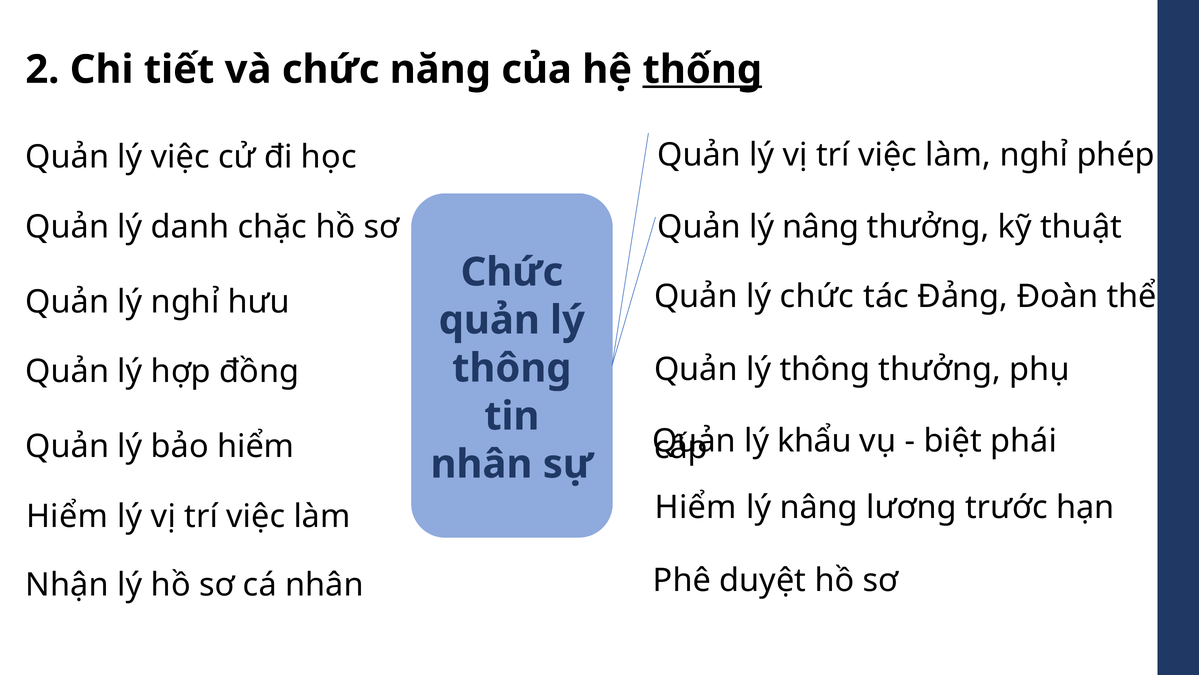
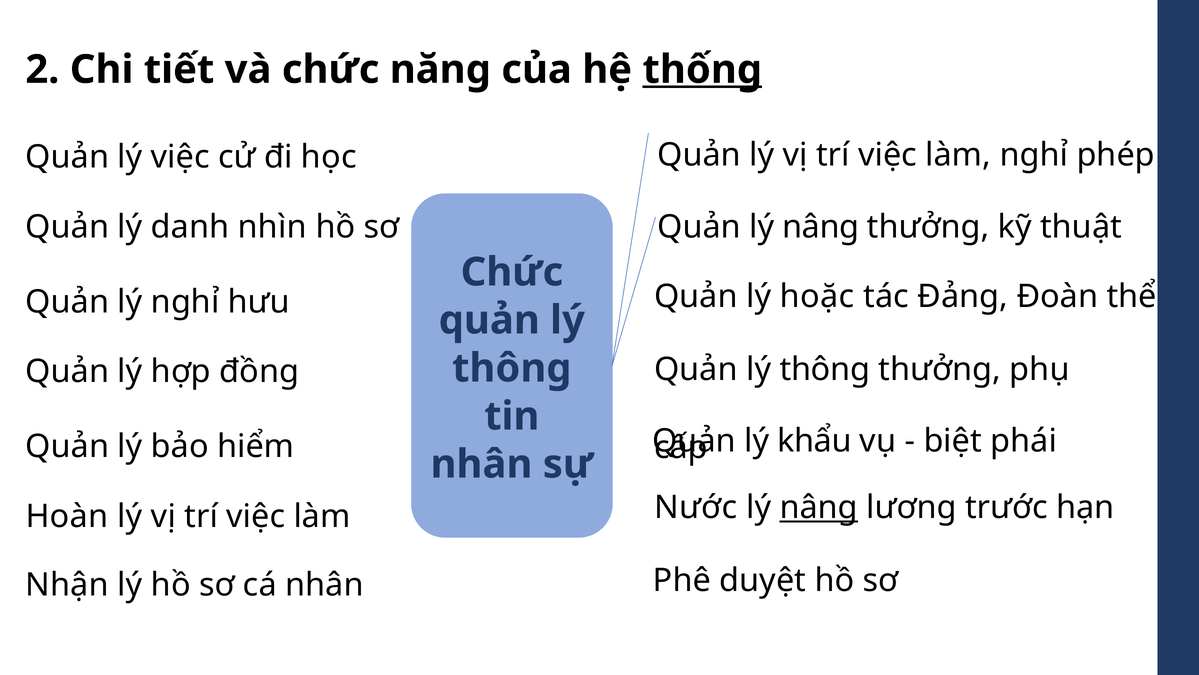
chặc: chặc -> nhìn (272, 227)
lý chức: chức -> hoặc (817, 296)
Hiểm: Hiểm -> Nước (696, 507)
nâng underline: none -> present (819, 507)
Hiểm: Hiểm -> Hoàn (67, 516)
